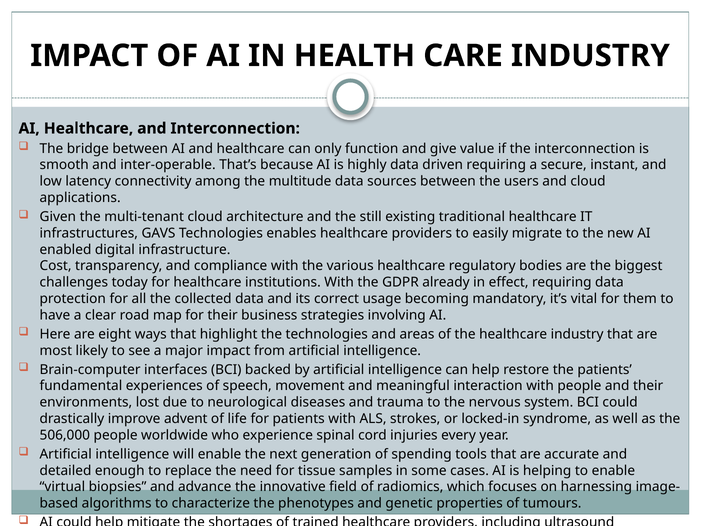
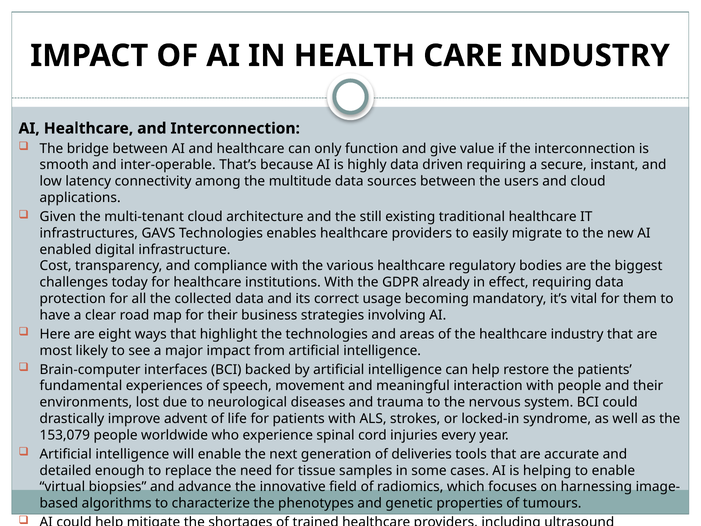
506,000: 506,000 -> 153,079 (65, 435)
spending: spending -> deliveries (422, 454)
